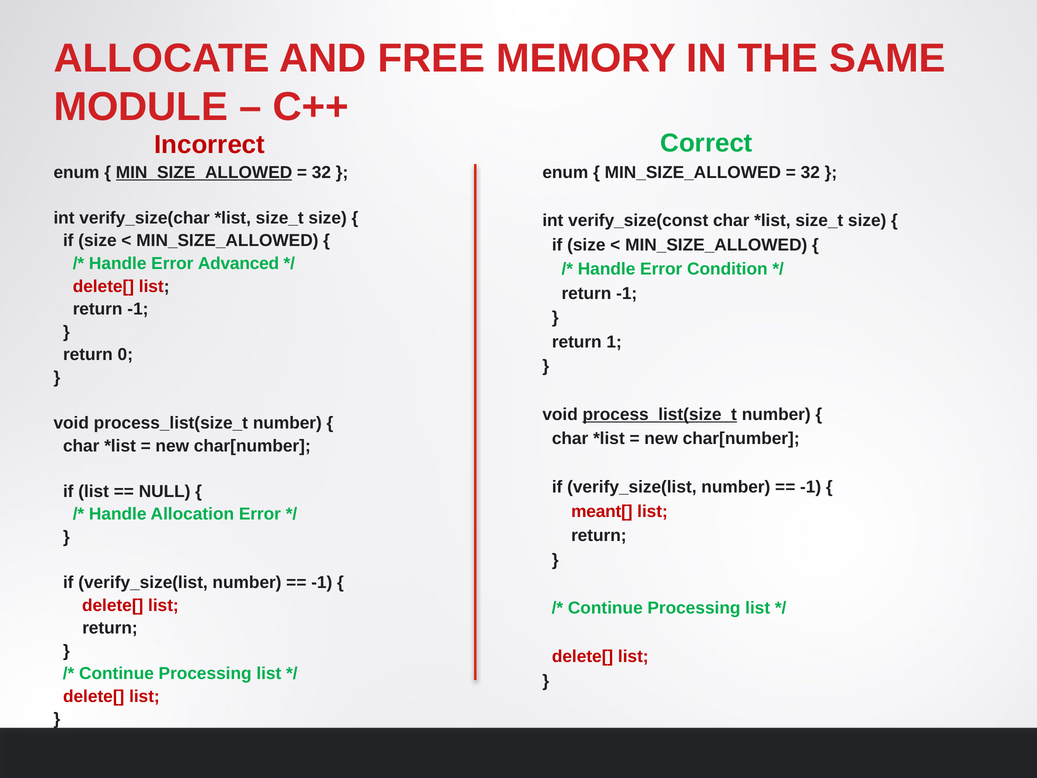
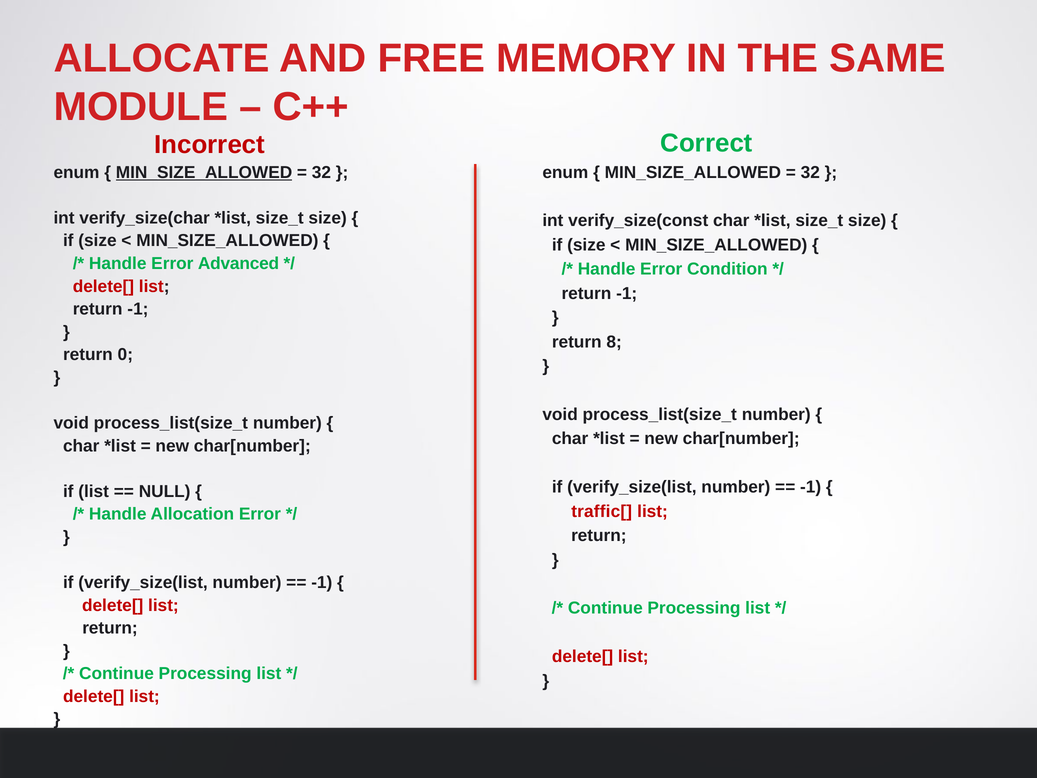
1: 1 -> 8 (614, 342)
process_list(size_t underline: present -> none (660, 414)
meant[: meant[ -> traffic[ (602, 511)
